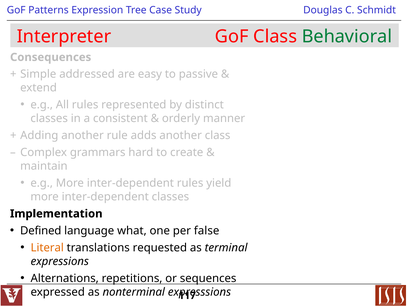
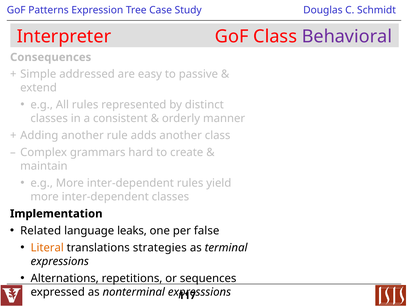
Behavioral colour: green -> purple (347, 37)
Defined: Defined -> Related (41, 231)
what: what -> leaks (132, 231)
requested: requested -> strategies (160, 248)
